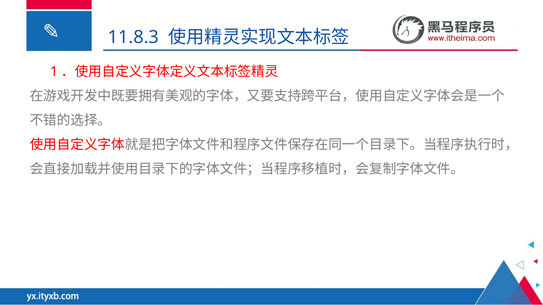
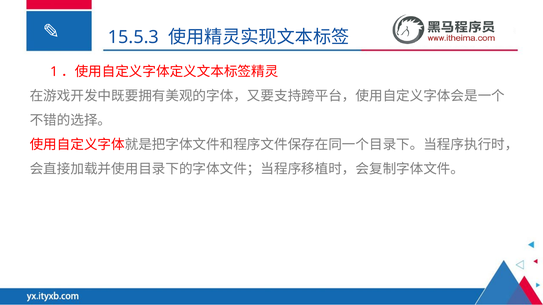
11.8.3: 11.8.3 -> 15.5.3 (133, 37)
